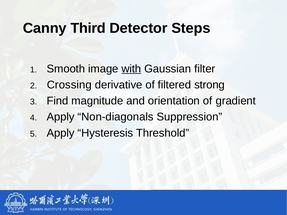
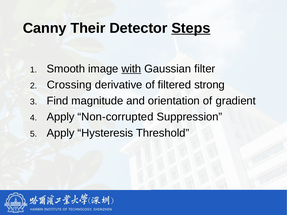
Third: Third -> Their (88, 28)
Steps underline: none -> present (191, 28)
Non-diagonals: Non-diagonals -> Non-corrupted (116, 117)
